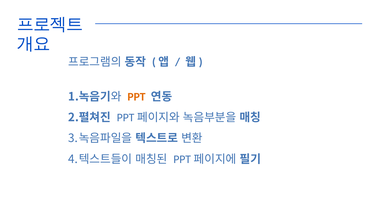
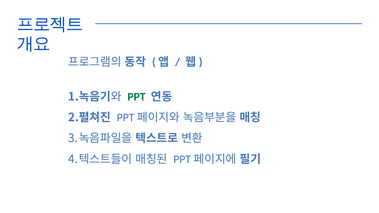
PPT colour: orange -> green (136, 97)
